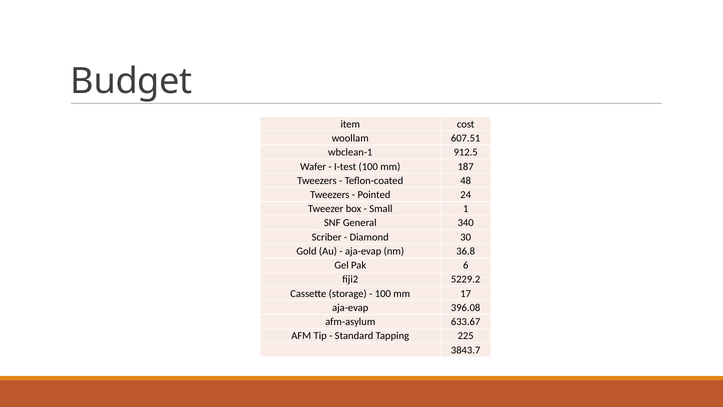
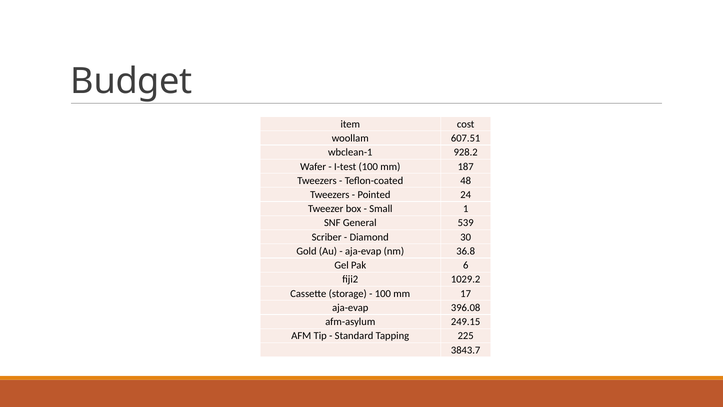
912.5: 912.5 -> 928.2 (466, 152)
340: 340 -> 539 (466, 223)
5229.2: 5229.2 -> 1029.2 (466, 279)
633.67: 633.67 -> 249.15 (466, 322)
